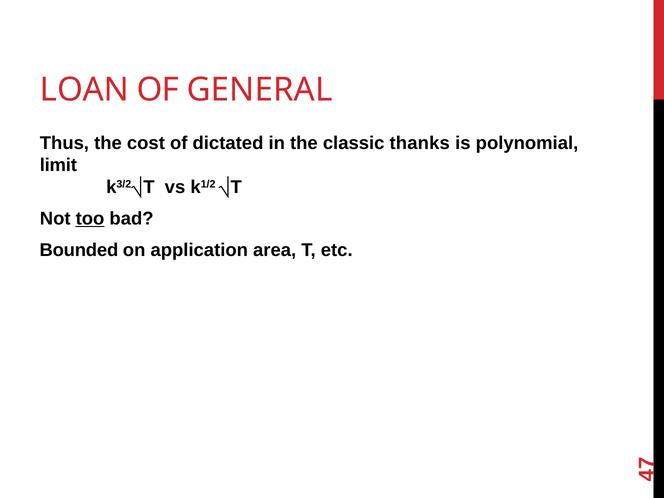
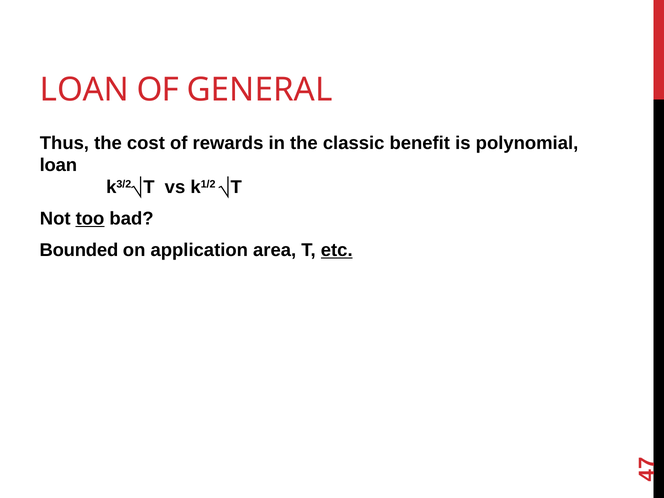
dictated: dictated -> rewards (228, 143)
thanks: thanks -> benefit (420, 143)
limit: limit -> loan (58, 165)
etc underline: none -> present (337, 250)
